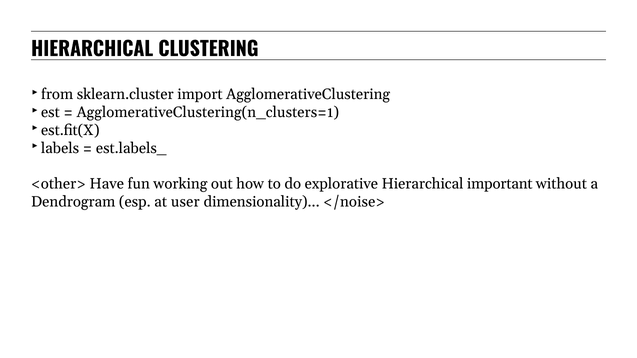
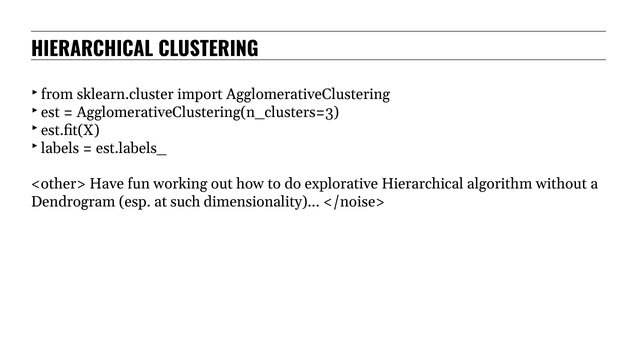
AgglomerativeClustering(n_clusters=1: AgglomerativeClustering(n_clusters=1 -> AgglomerativeClustering(n_clusters=3 (208, 112)
important: important -> algorithm (500, 184)
user: user -> such (185, 202)
